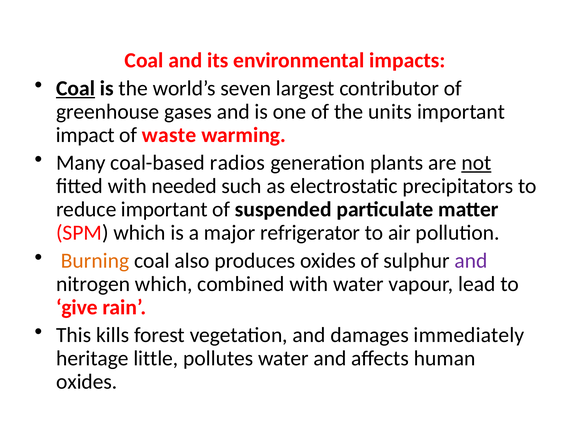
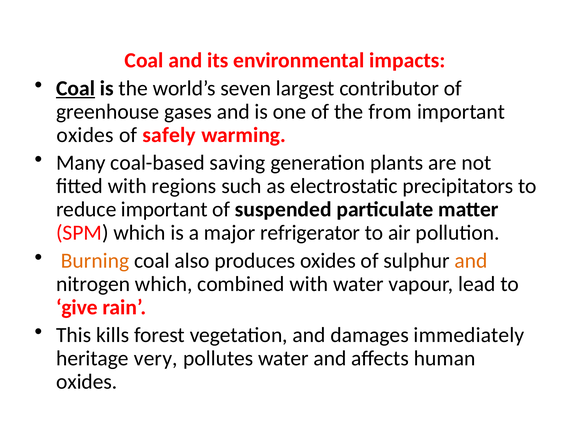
units: units -> from (390, 112)
impact: impact -> oxides (85, 135)
waste: waste -> safely (169, 135)
radios: radios -> saving (238, 163)
not underline: present -> none (476, 163)
needed: needed -> regions (184, 186)
and colour: purple -> orange (471, 261)
little: little -> very (156, 359)
